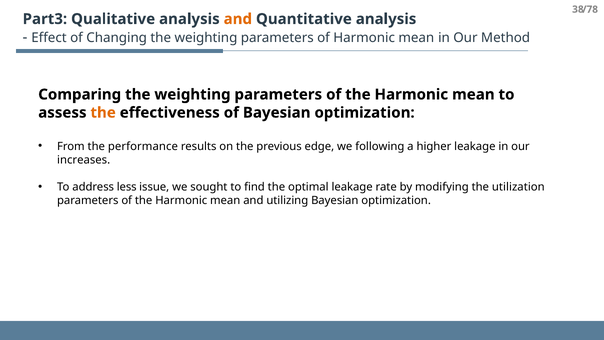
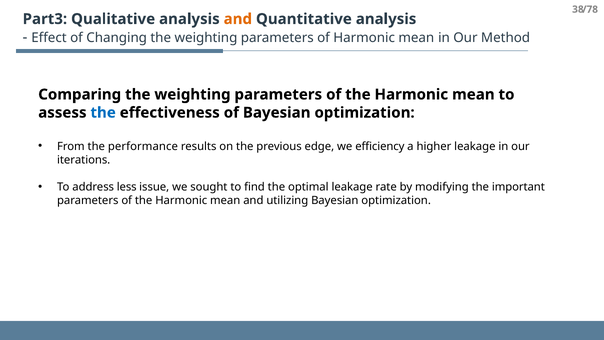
the colour: orange -> blue (103, 113)
following: following -> efficiency (380, 146)
increases: increases -> iterations (84, 160)
utilization: utilization -> important (518, 187)
